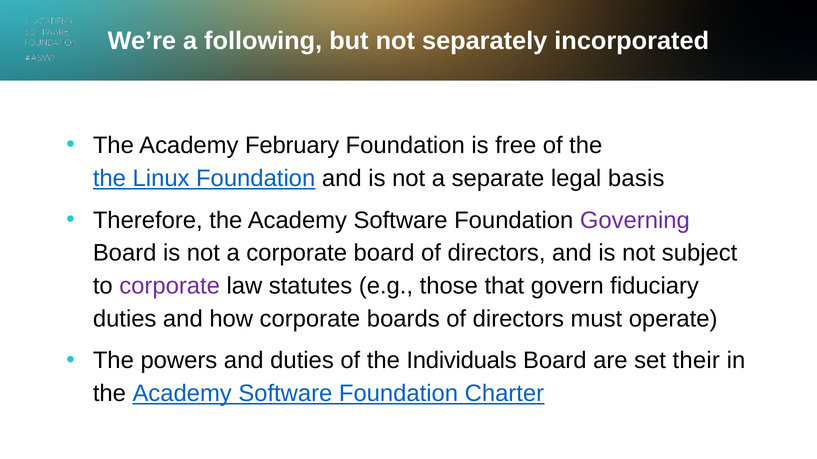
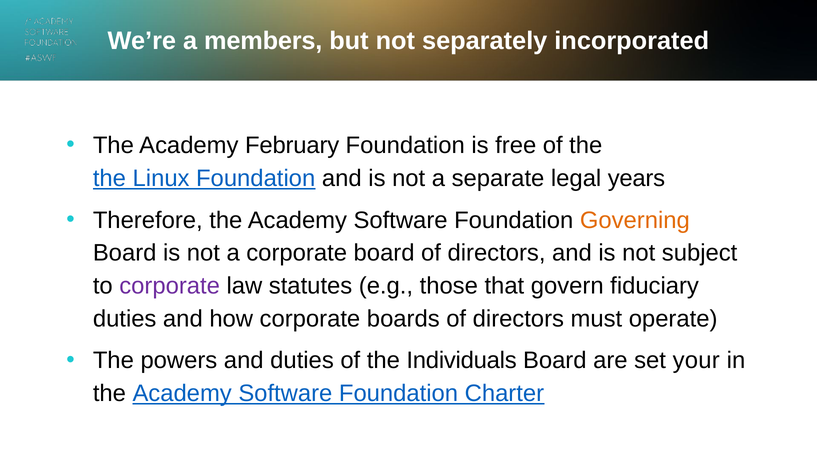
following: following -> members (263, 41)
basis: basis -> years (636, 179)
Governing colour: purple -> orange (635, 220)
their: their -> your (696, 361)
